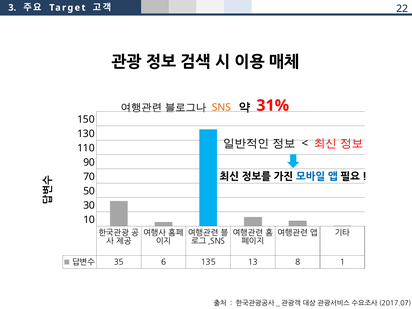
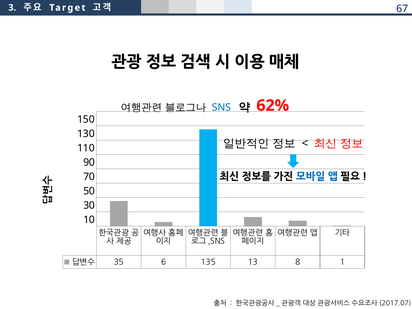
22: 22 -> 67 (402, 9)
SNS colour: orange -> blue (221, 107)
31%: 31% -> 62% (273, 106)
